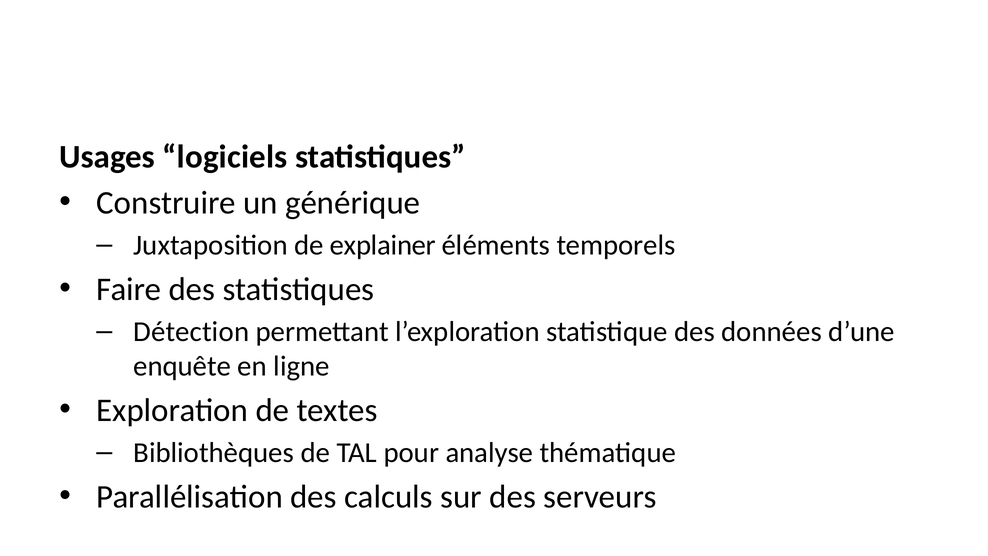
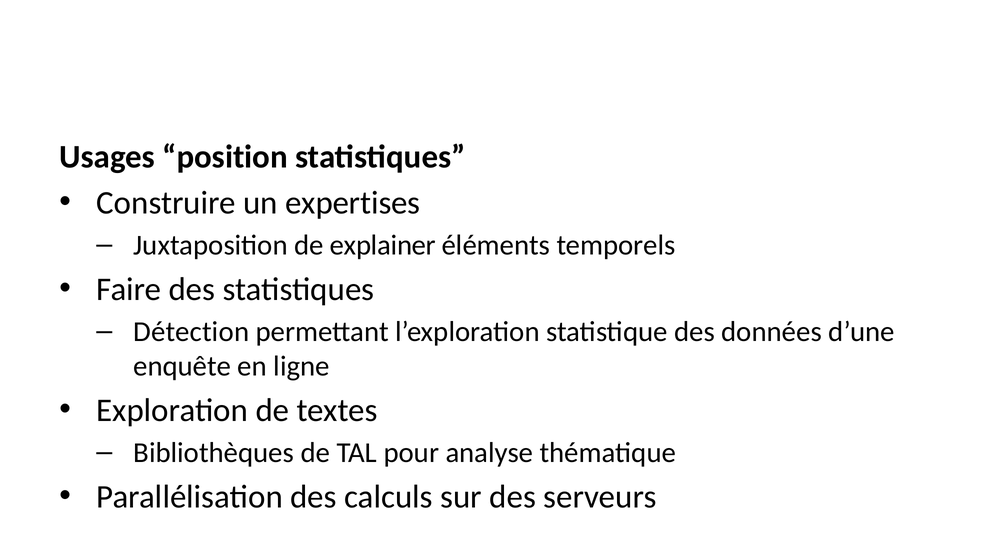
logiciels: logiciels -> position (225, 157)
générique: générique -> expertises (353, 203)
